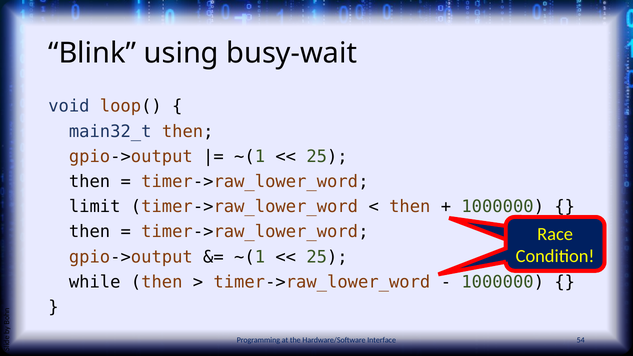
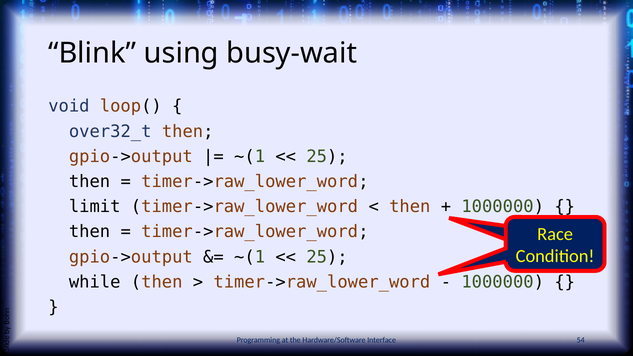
main32_t: main32_t -> over32_t (110, 131)
